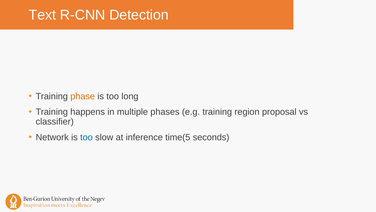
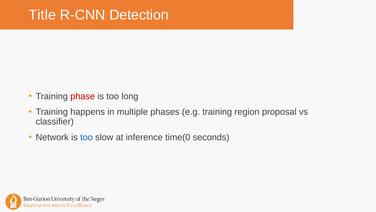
Text: Text -> Title (42, 15)
phase colour: orange -> red (83, 96)
time(5: time(5 -> time(0 (178, 137)
